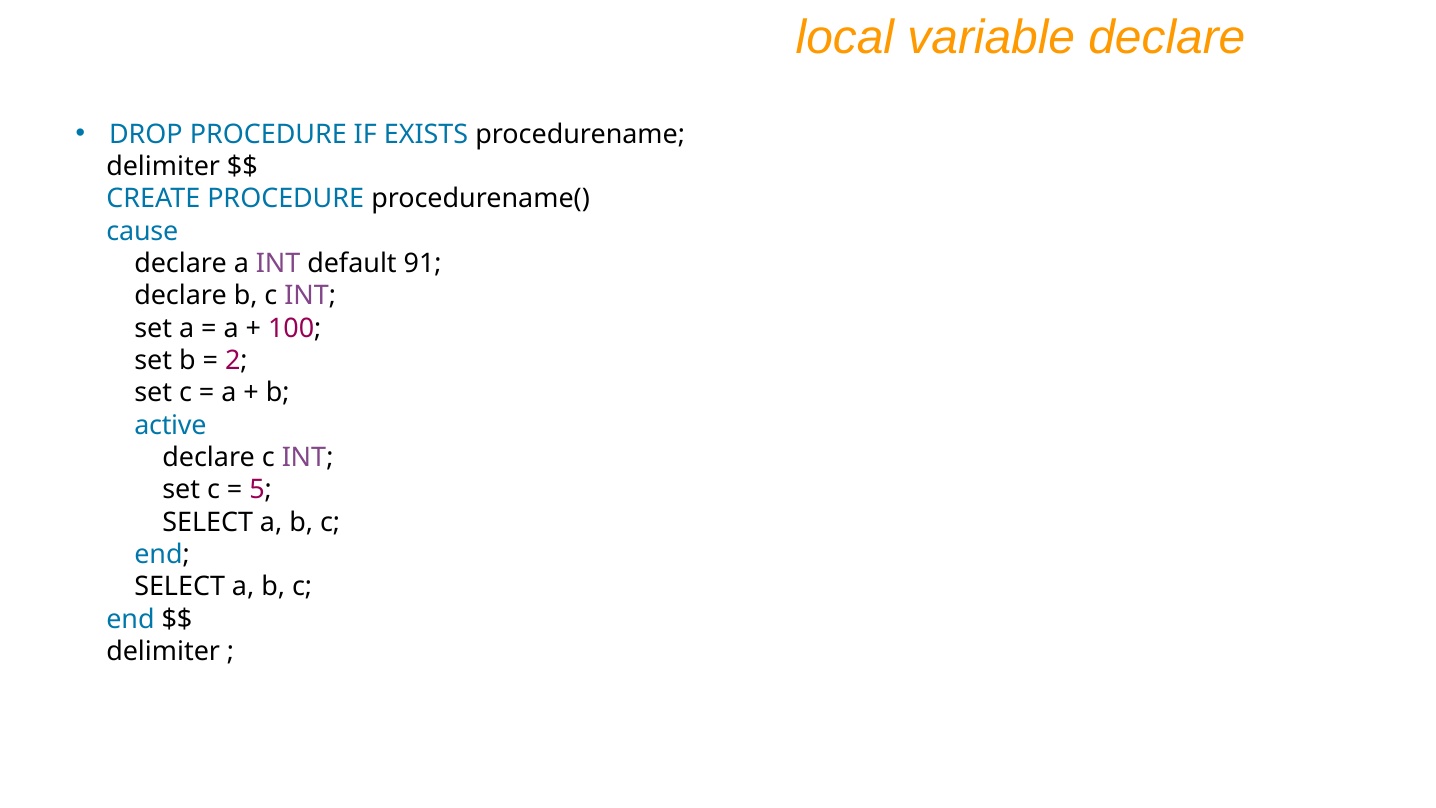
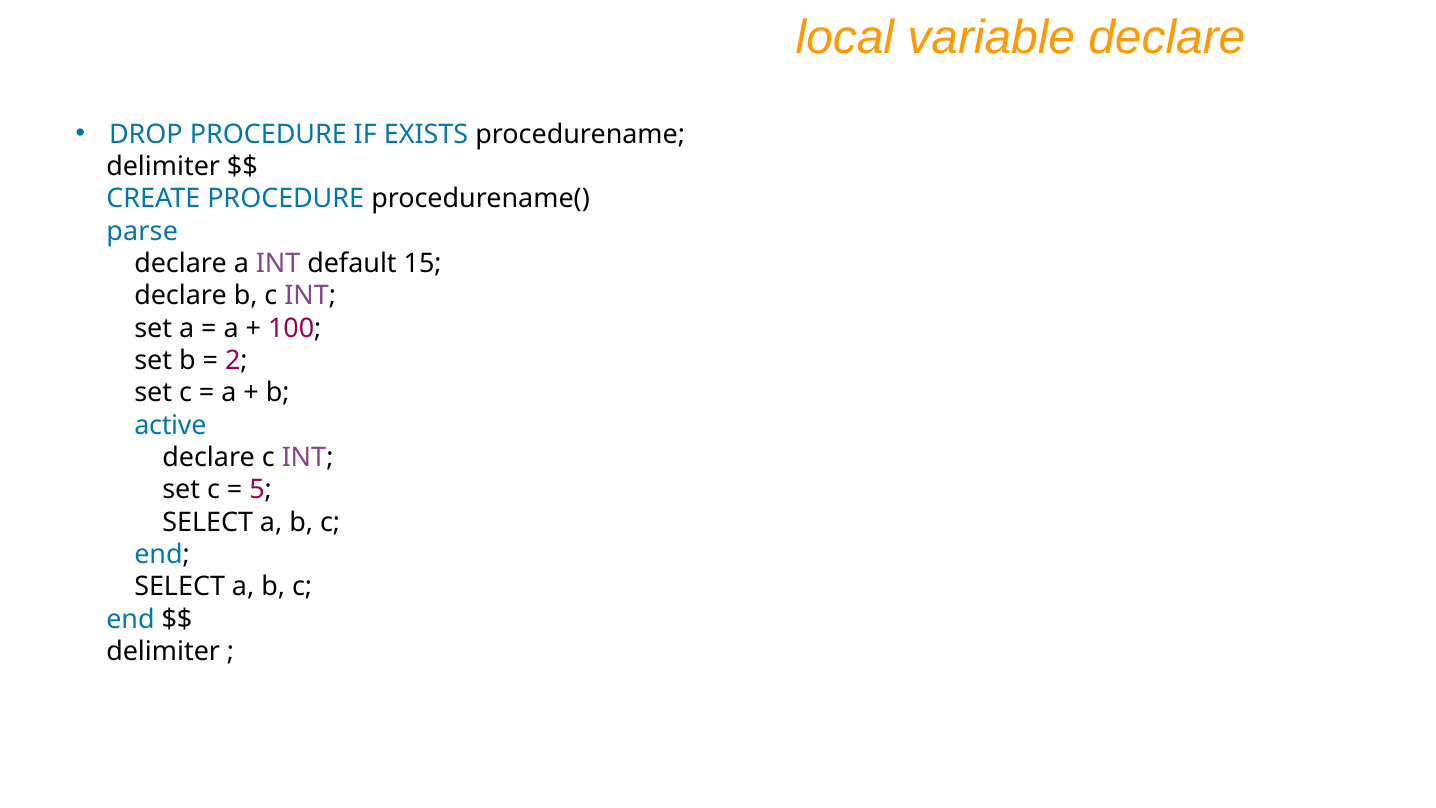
cause: cause -> parse (142, 231)
91: 91 -> 15 (423, 264)
